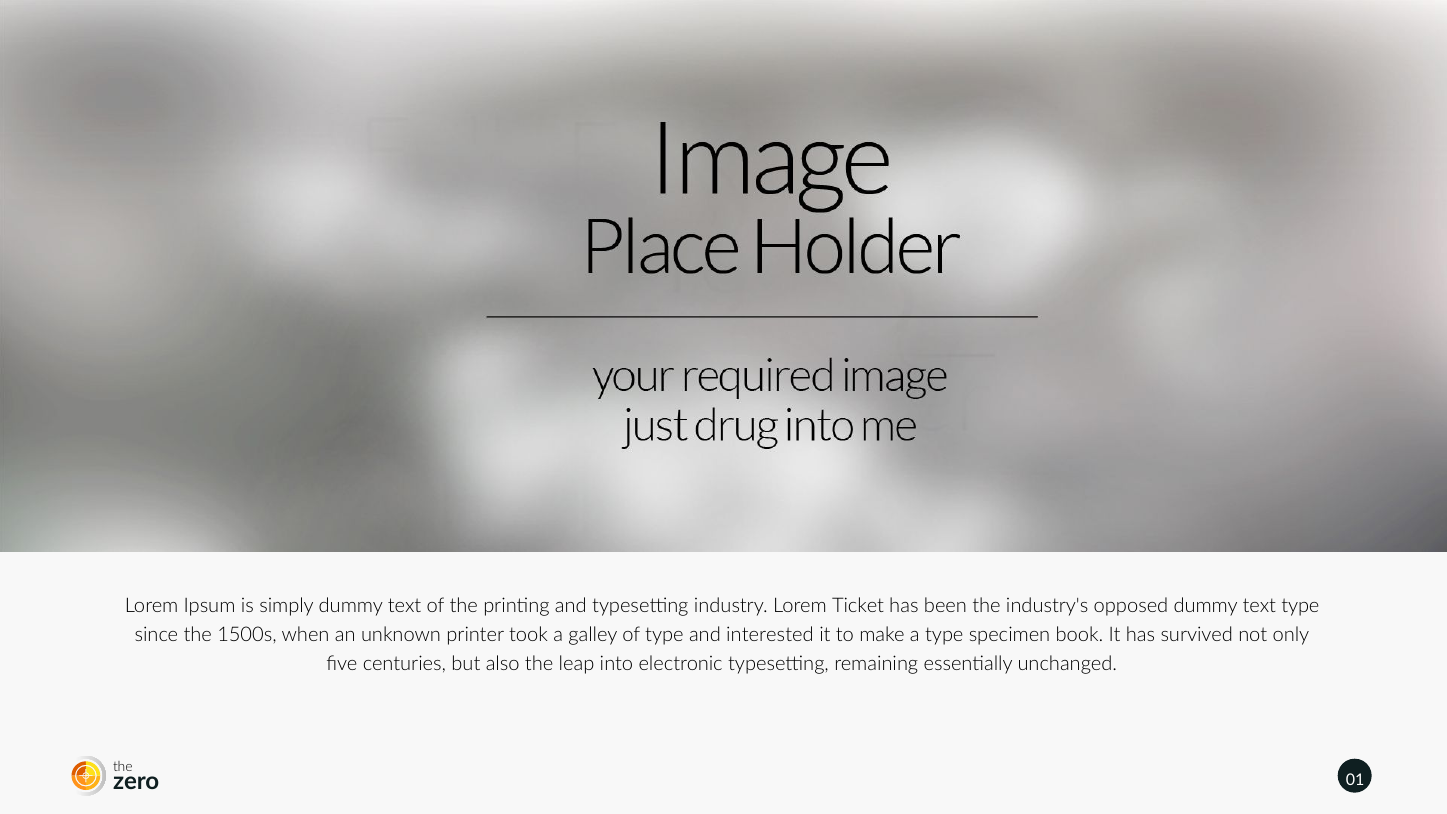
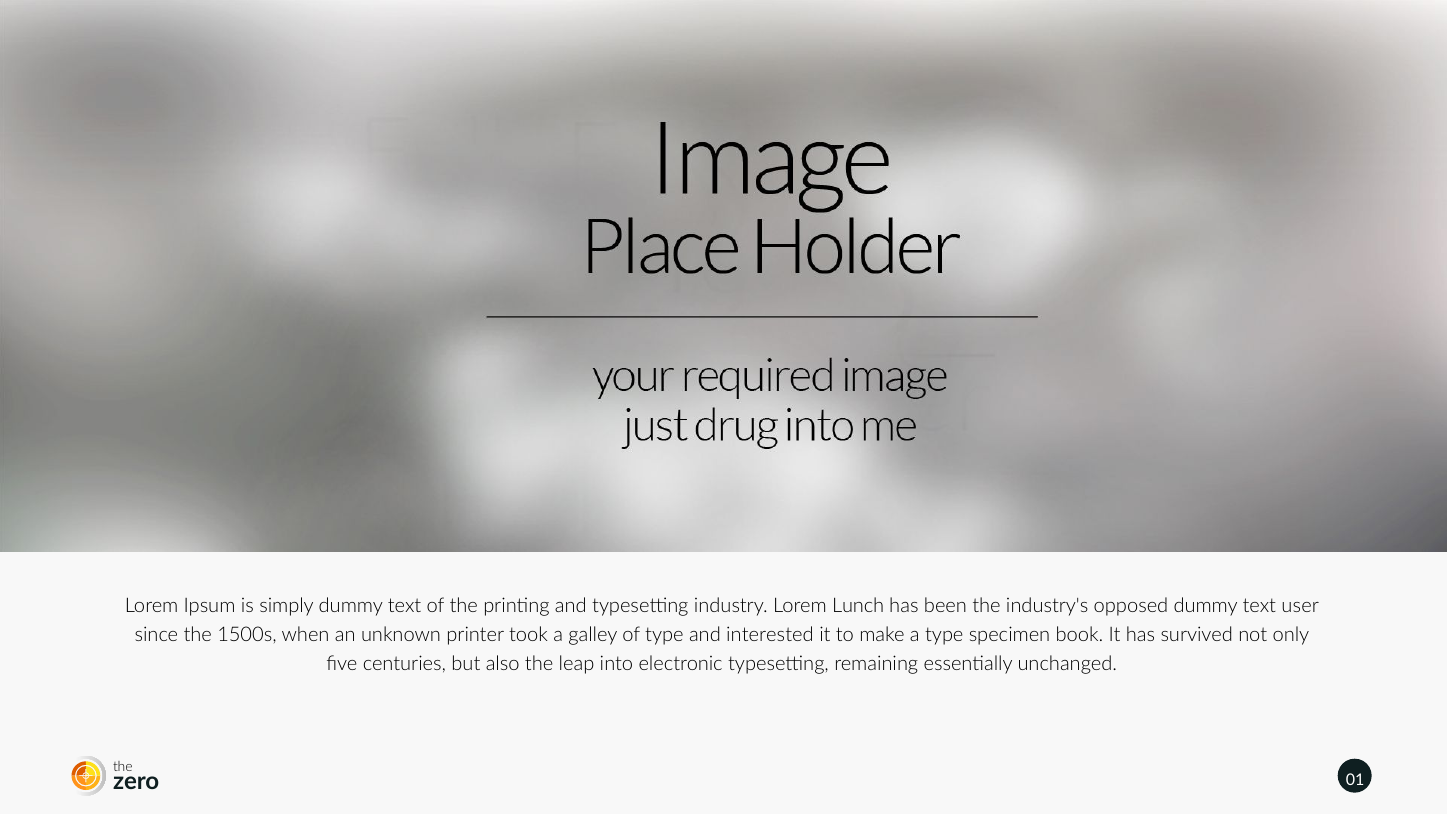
Ticket: Ticket -> Lunch (858, 606)
text type: type -> user (1300, 606)
